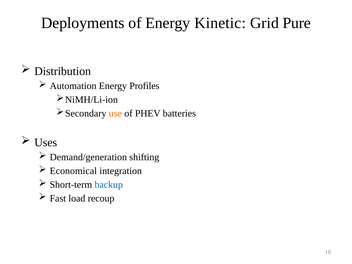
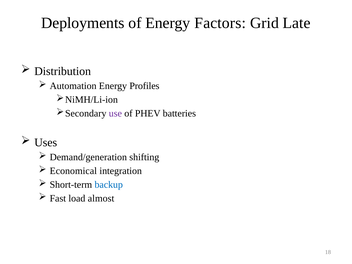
Kinetic: Kinetic -> Factors (220, 23)
Pure: Pure -> Late (297, 23)
use colour: orange -> purple (115, 113)
recoup: recoup -> almost (101, 198)
